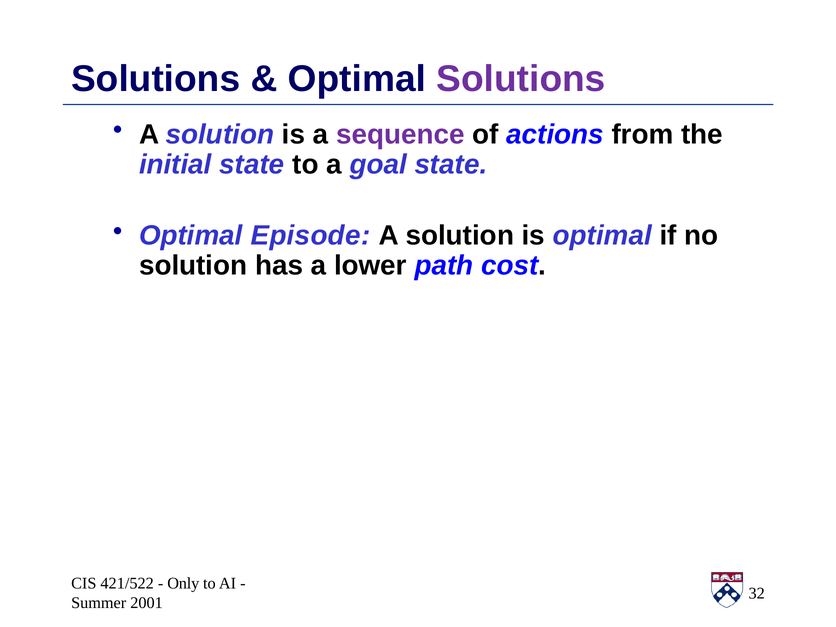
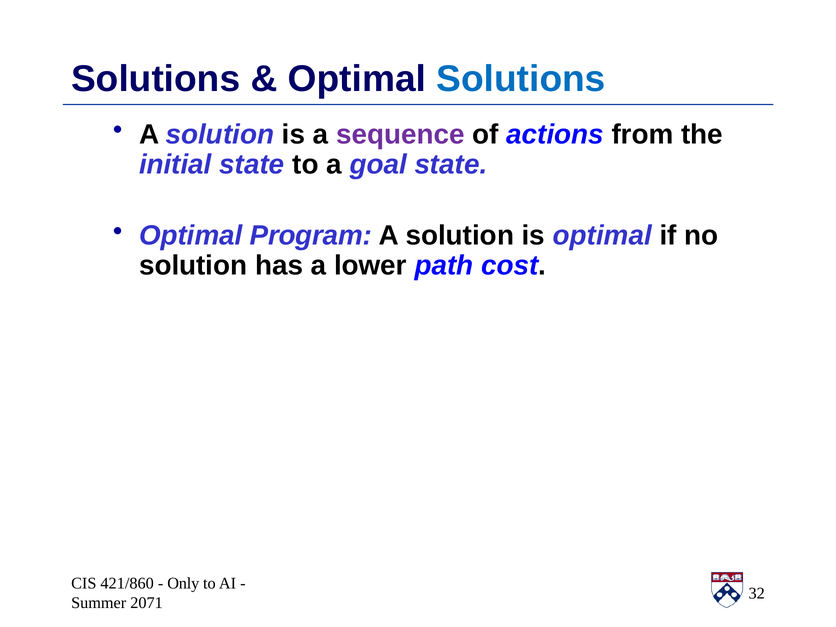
Solutions colour: purple -> blue (521, 79)
Episode: Episode -> Program (311, 236)
421/522: 421/522 -> 421/860 (127, 584)
2001: 2001 -> 2071 (147, 603)
